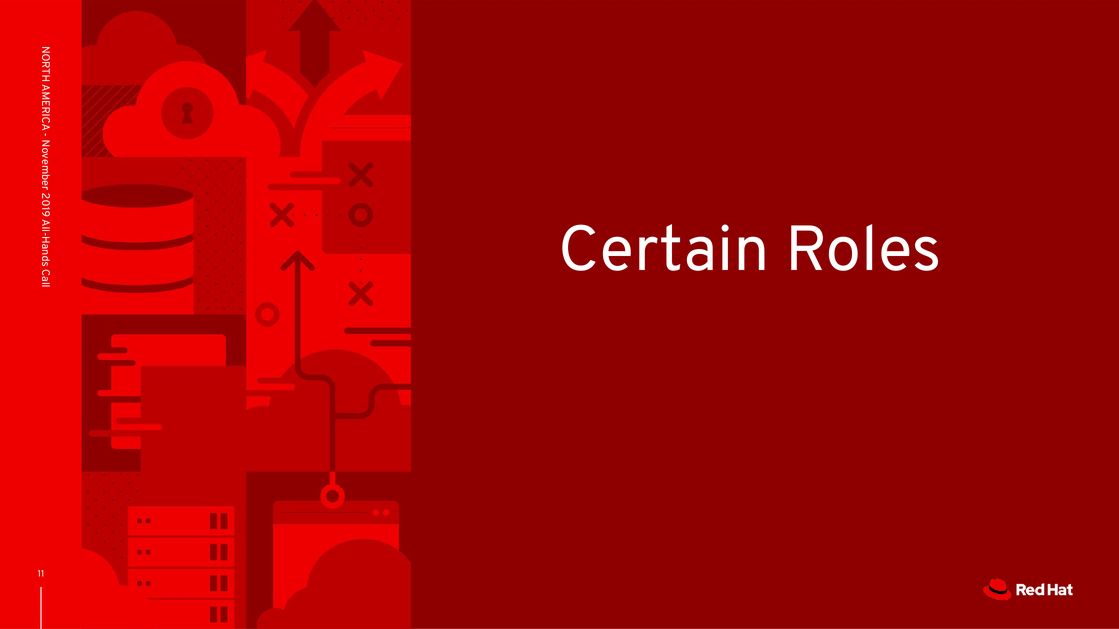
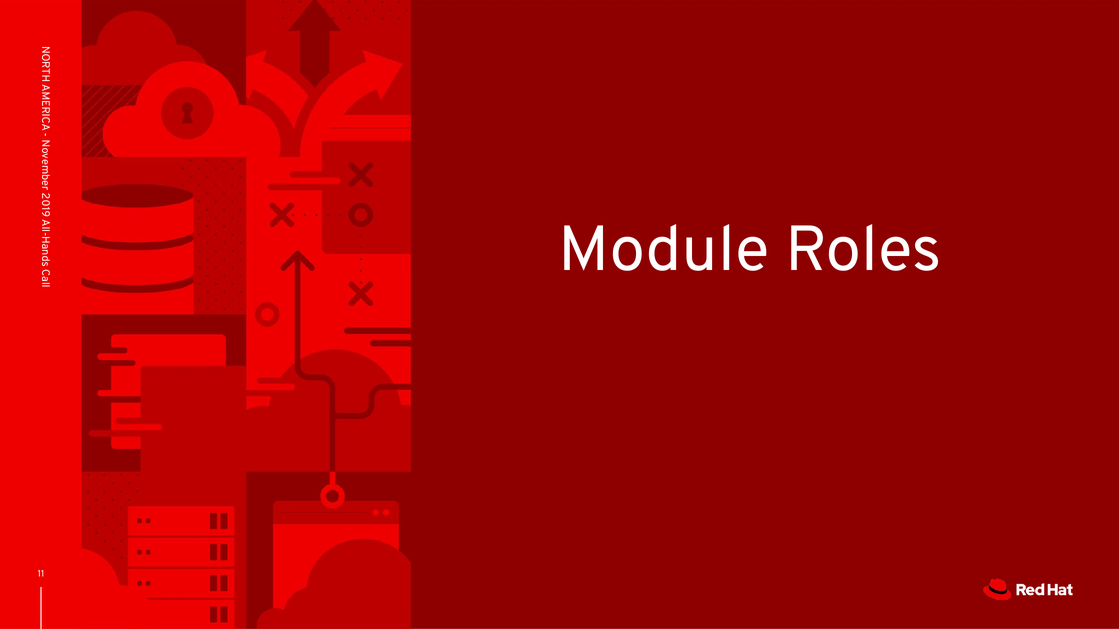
Certain: Certain -> Module (664, 249)
